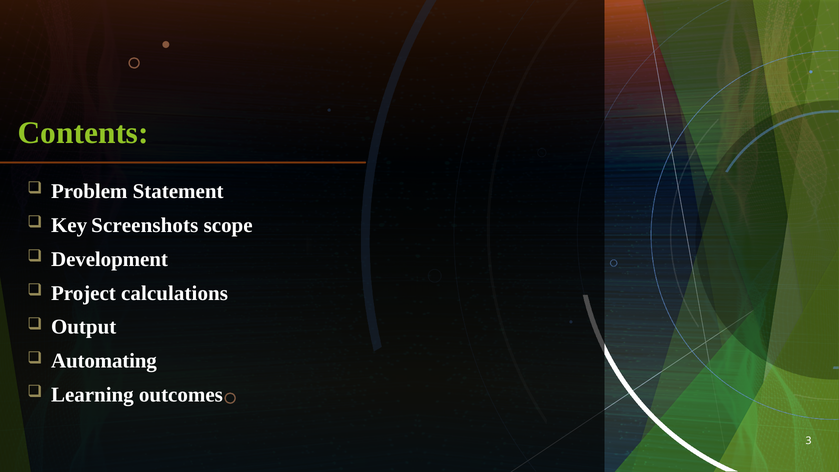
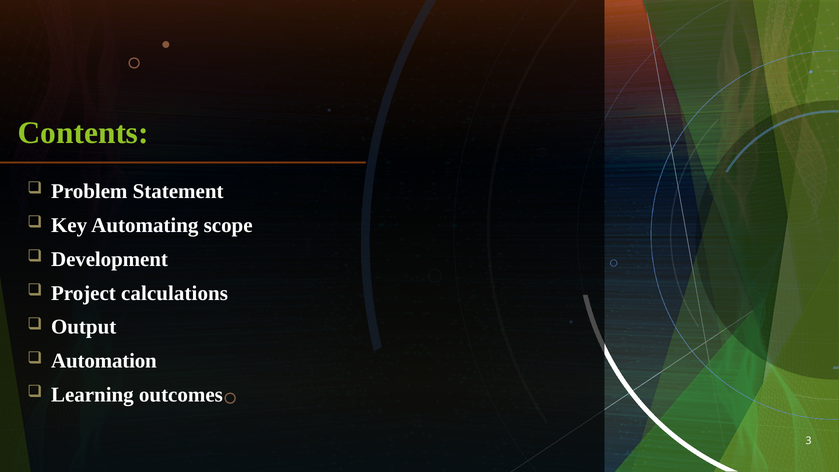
Screenshots: Screenshots -> Automating (145, 225)
Automating: Automating -> Automation (104, 361)
